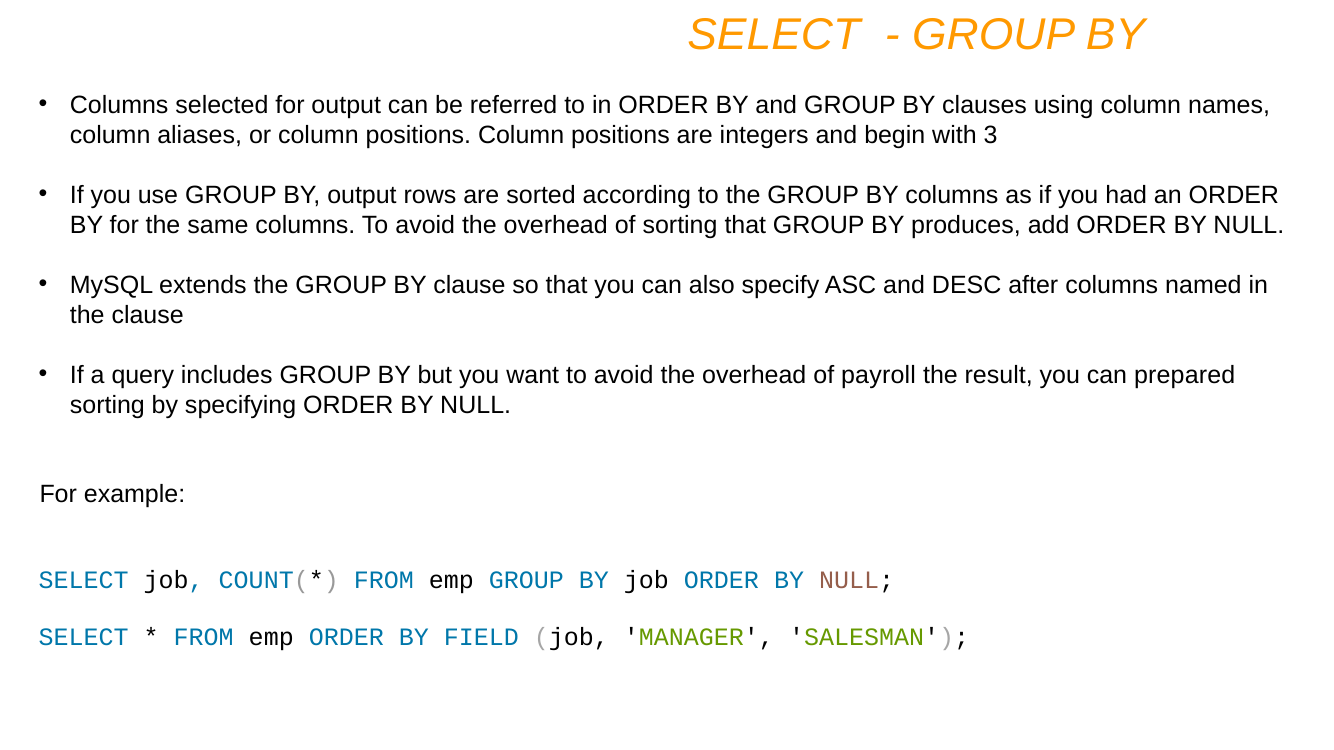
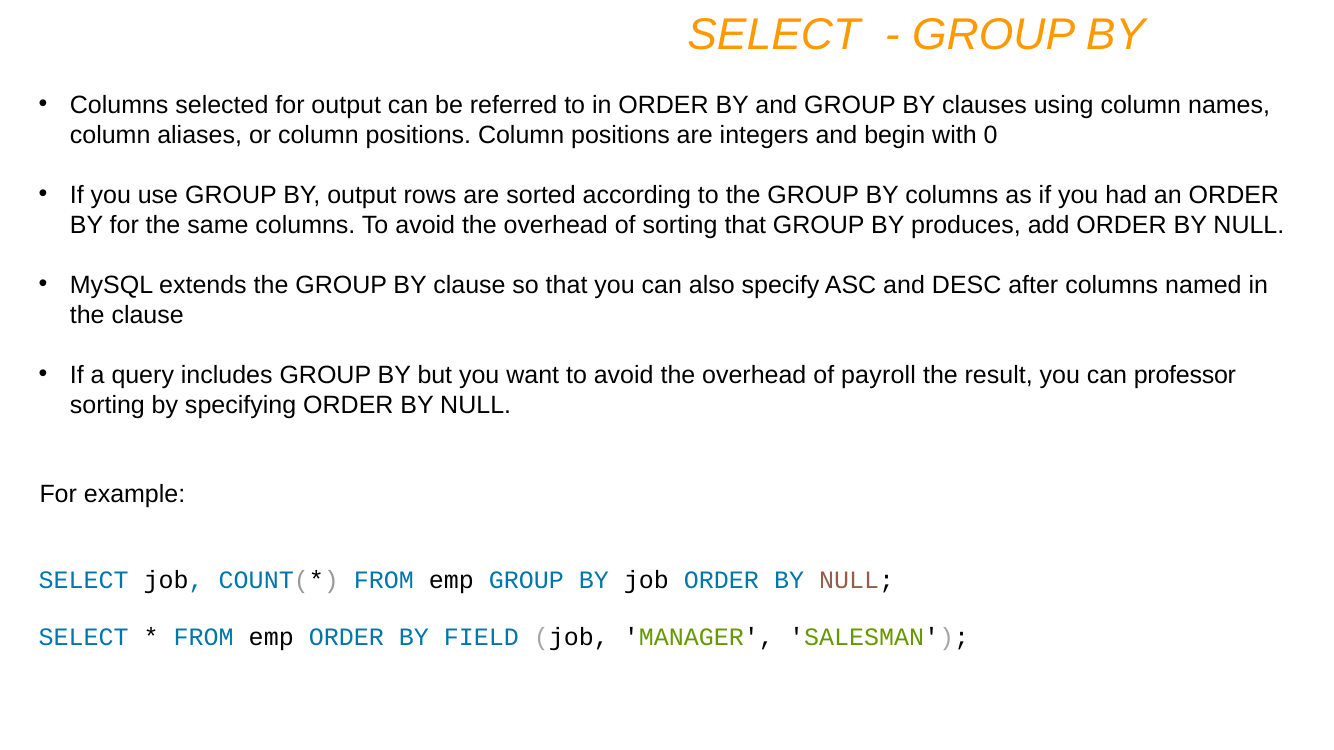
3: 3 -> 0 (991, 135)
prepared: prepared -> professor (1185, 375)
